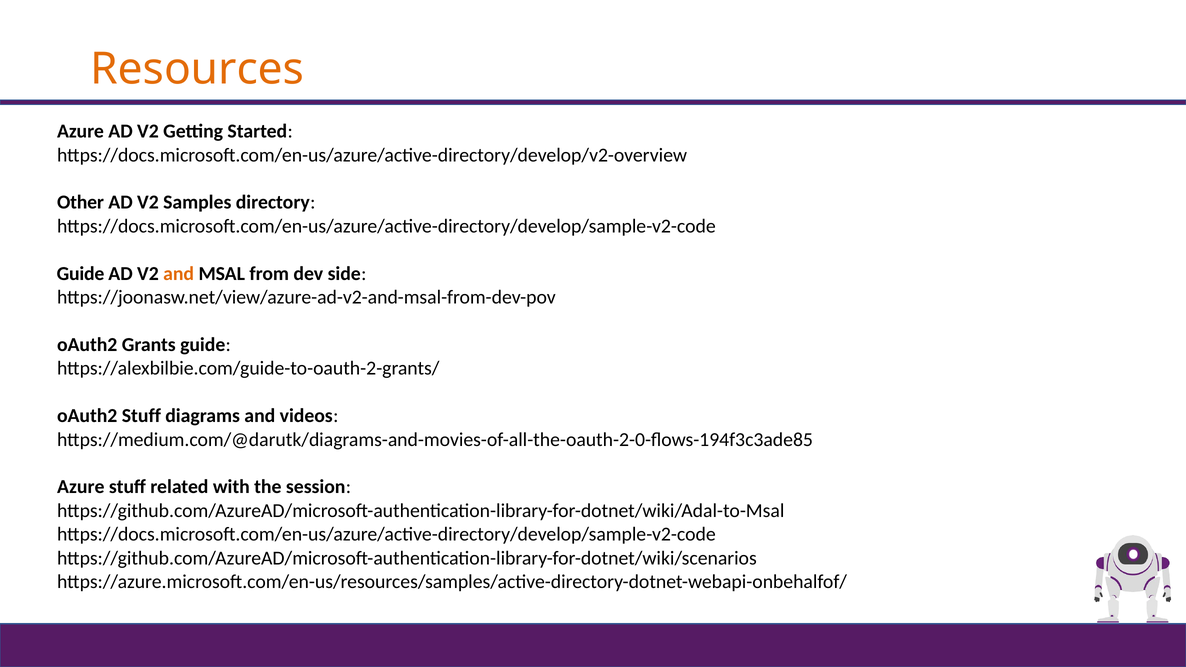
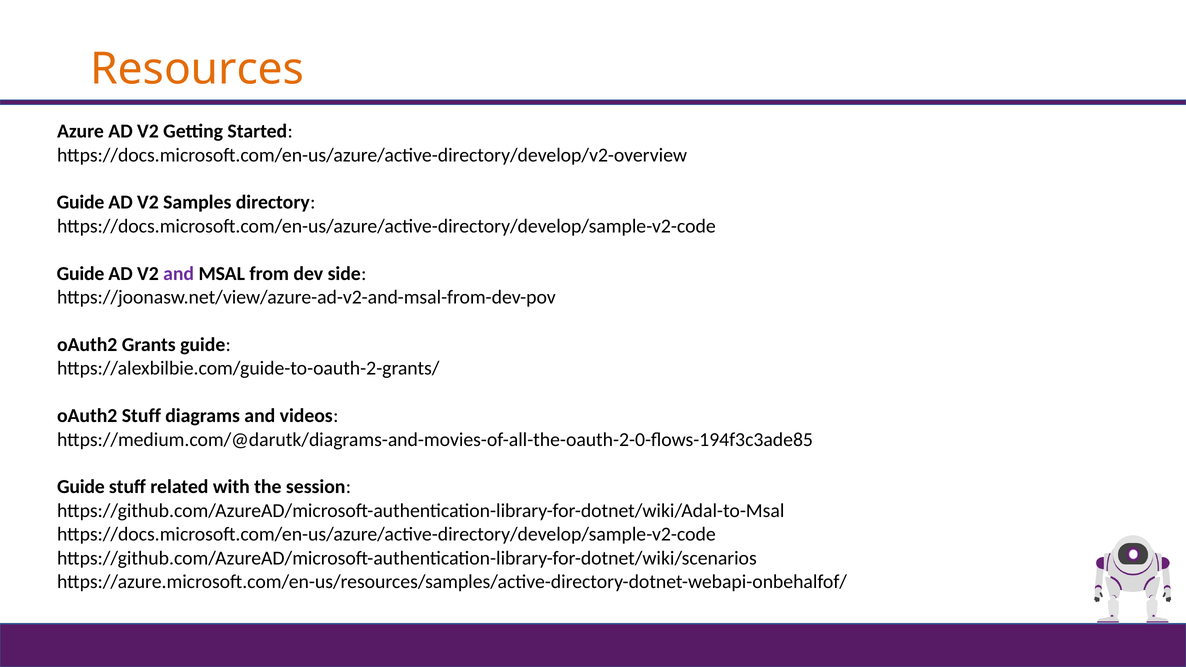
Other: Other -> Guide (81, 203)
and colour: orange -> purple (179, 274)
Azure: Azure -> Guide (81, 487)
